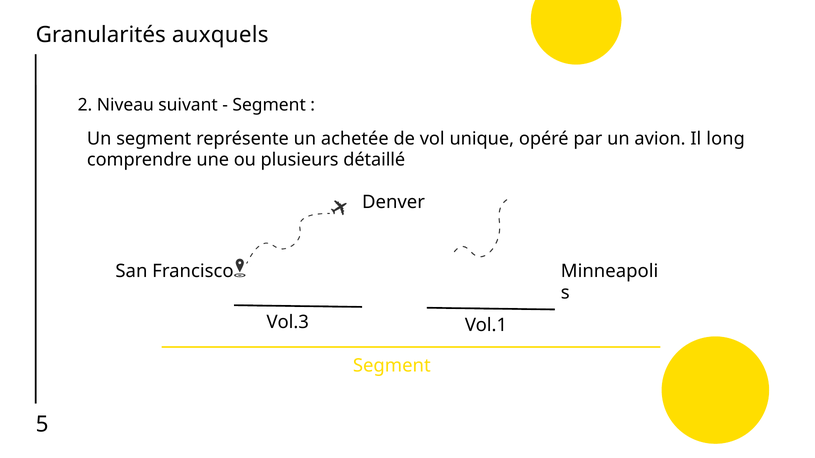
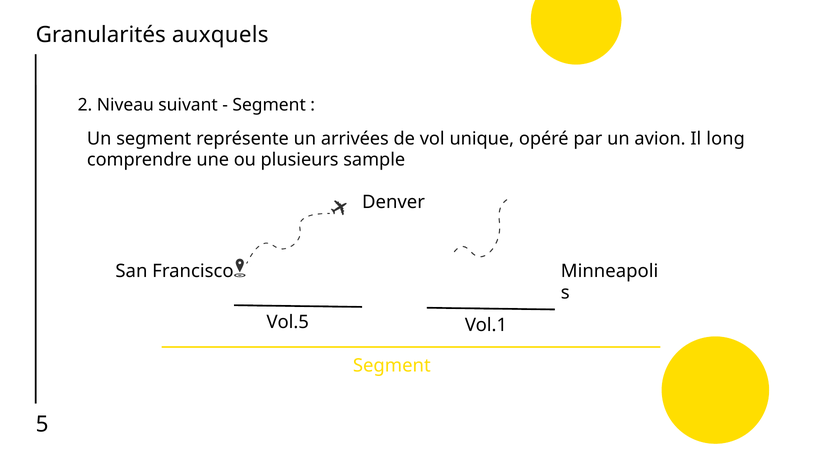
achetée: achetée -> arrivées (355, 139)
détaillé: détaillé -> sample (374, 160)
Vol.3: Vol.3 -> Vol.5 (288, 322)
